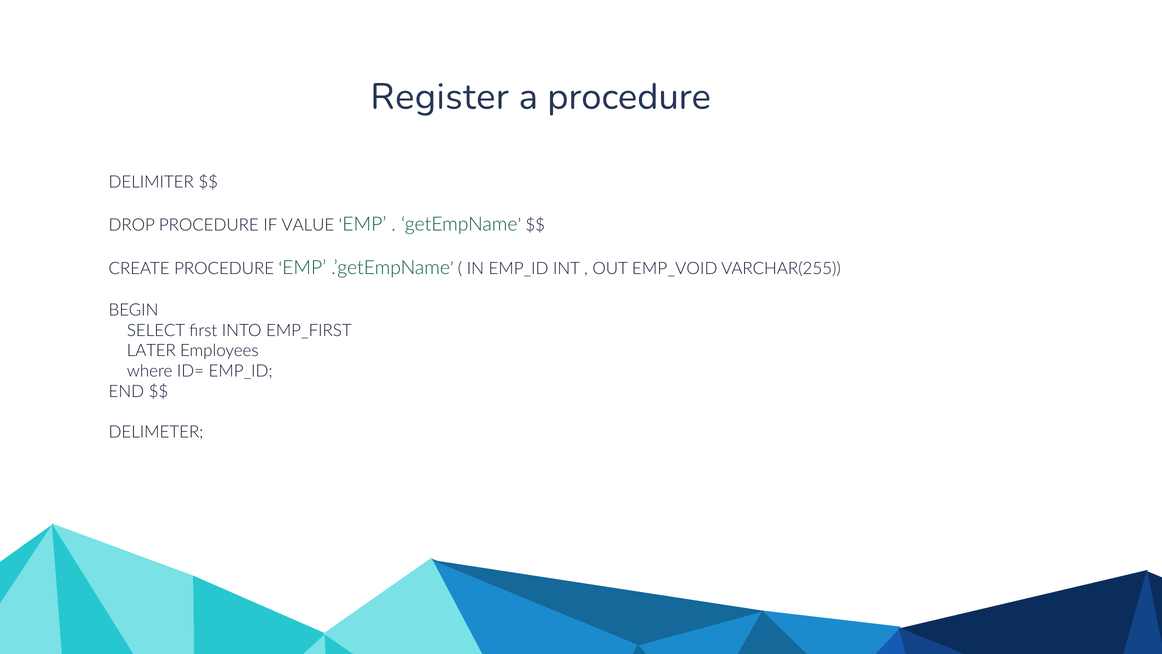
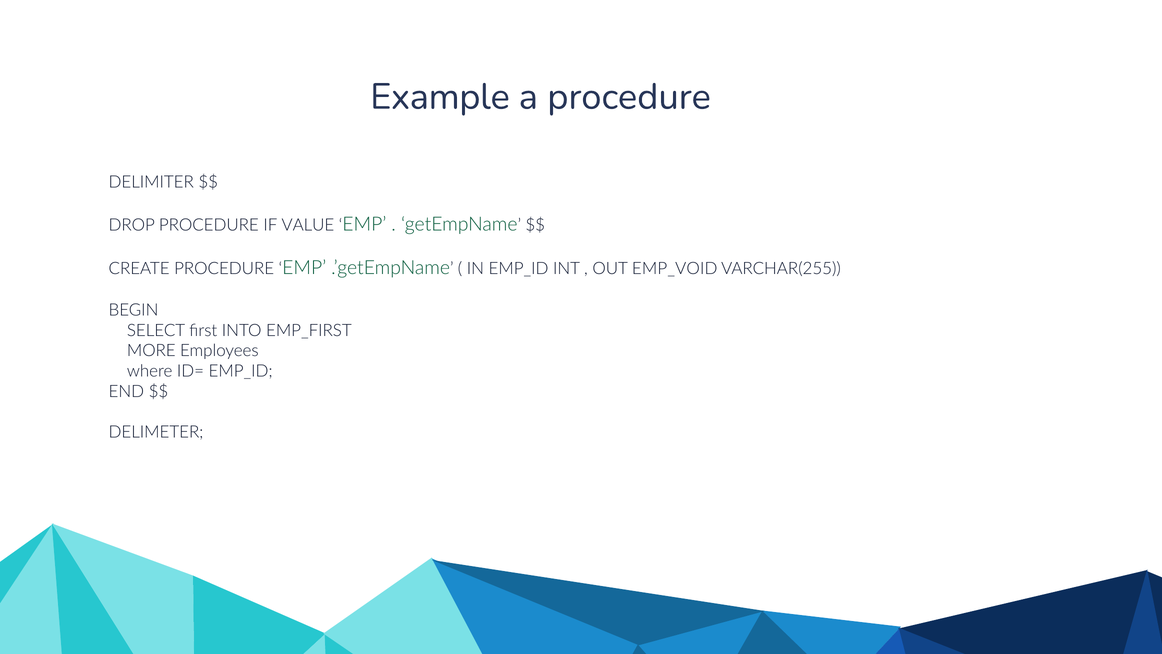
Register: Register -> Example (440, 97)
LATER: LATER -> MORE (151, 351)
